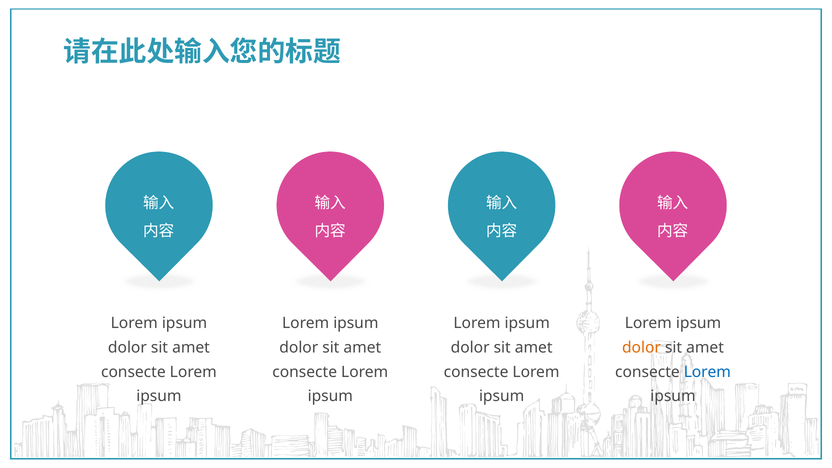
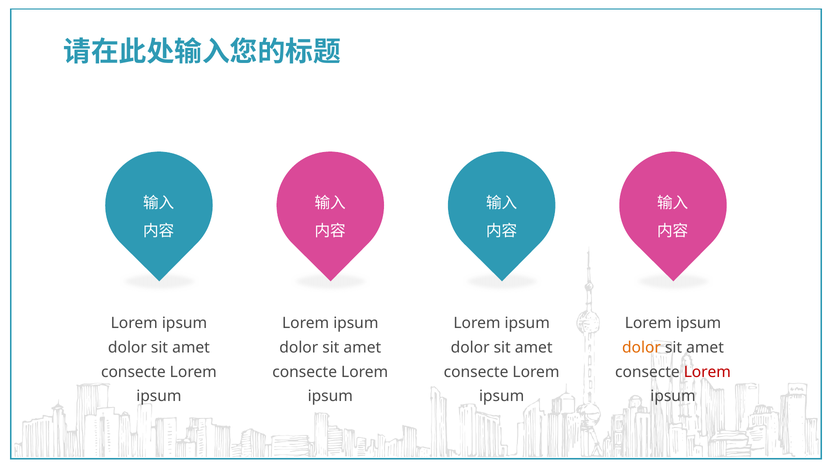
Lorem colour: blue -> red (707, 372)
